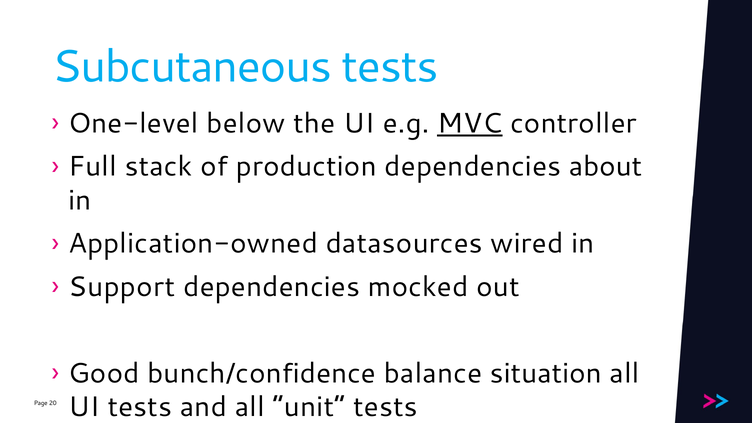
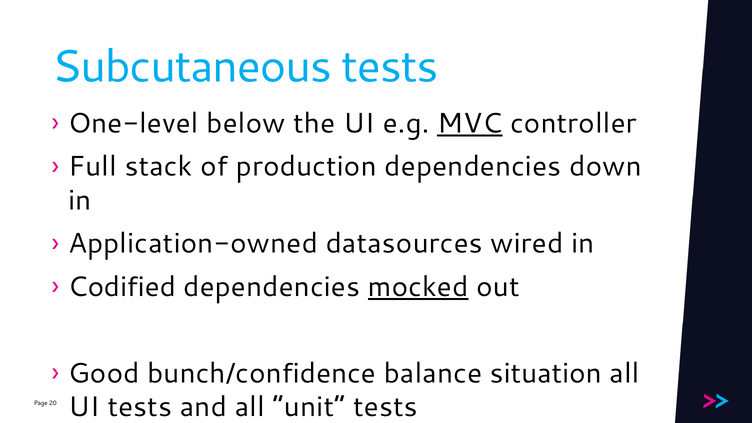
about: about -> down (605, 167)
Support: Support -> Codified (122, 287)
mocked underline: none -> present (418, 287)
